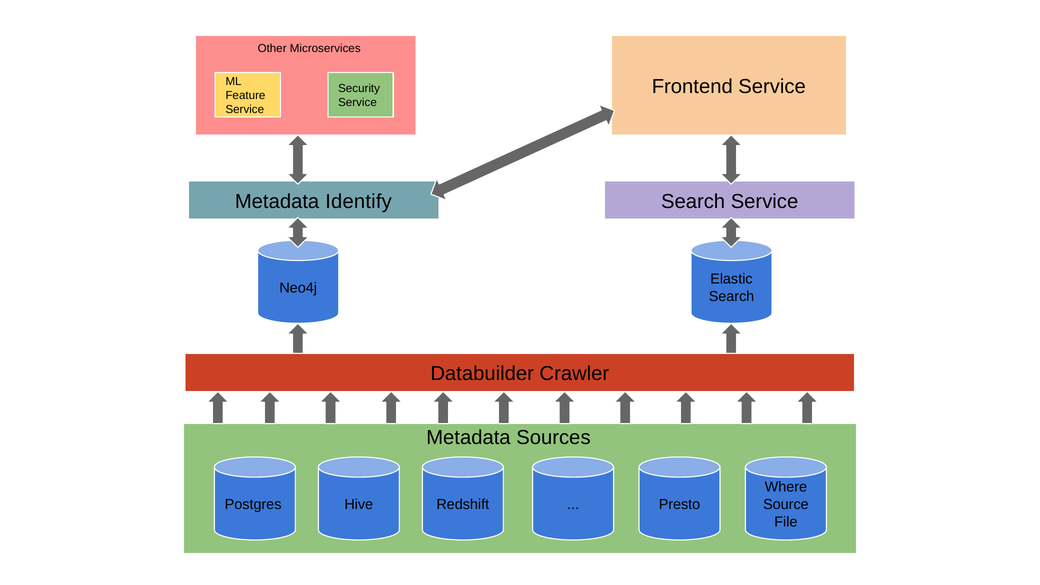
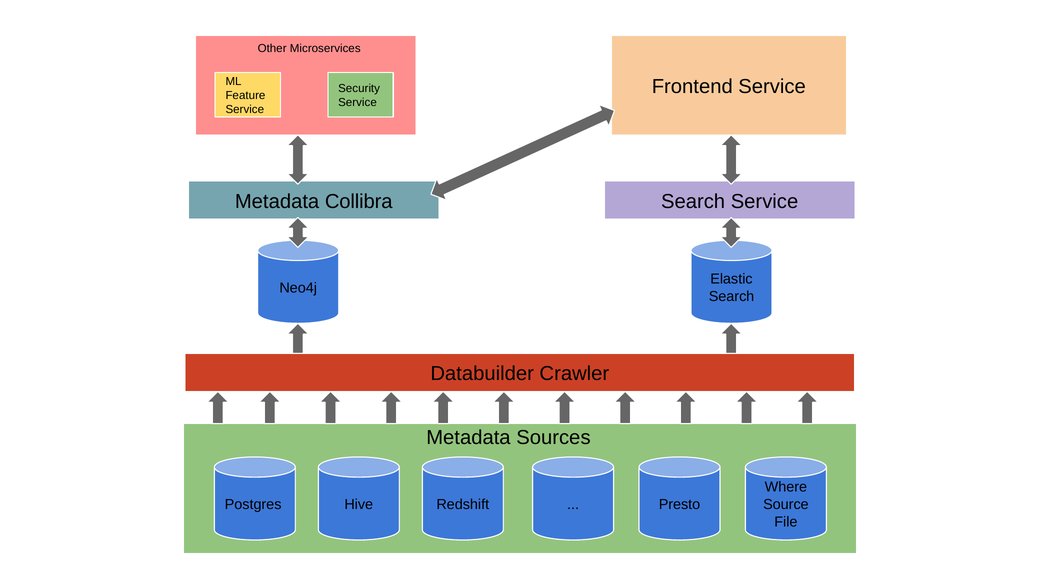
Identify: Identify -> Collibra (359, 201)
